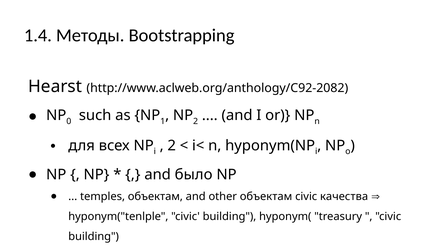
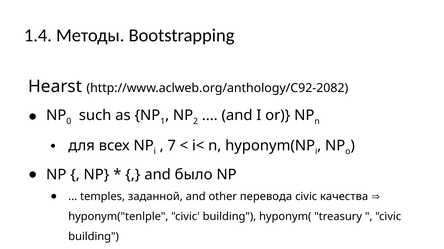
2: 2 -> 7 (172, 146)
temples объектам: объектам -> заданной (155, 197)
other объектам: объектам -> перевода (266, 197)
